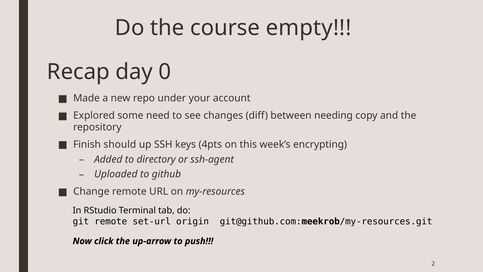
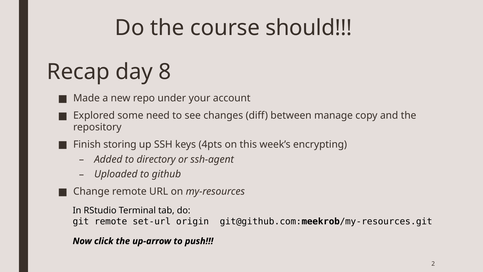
empty: empty -> should (309, 28)
0: 0 -> 8 (165, 72)
needing: needing -> manage (333, 116)
should: should -> storing (120, 144)
